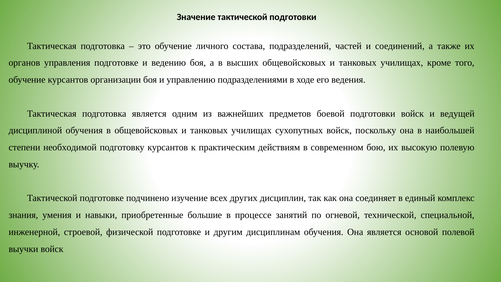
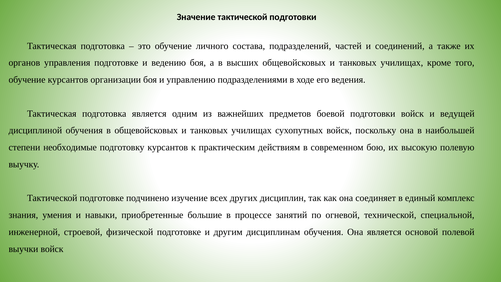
необходимой: необходимой -> необходимые (70, 147)
